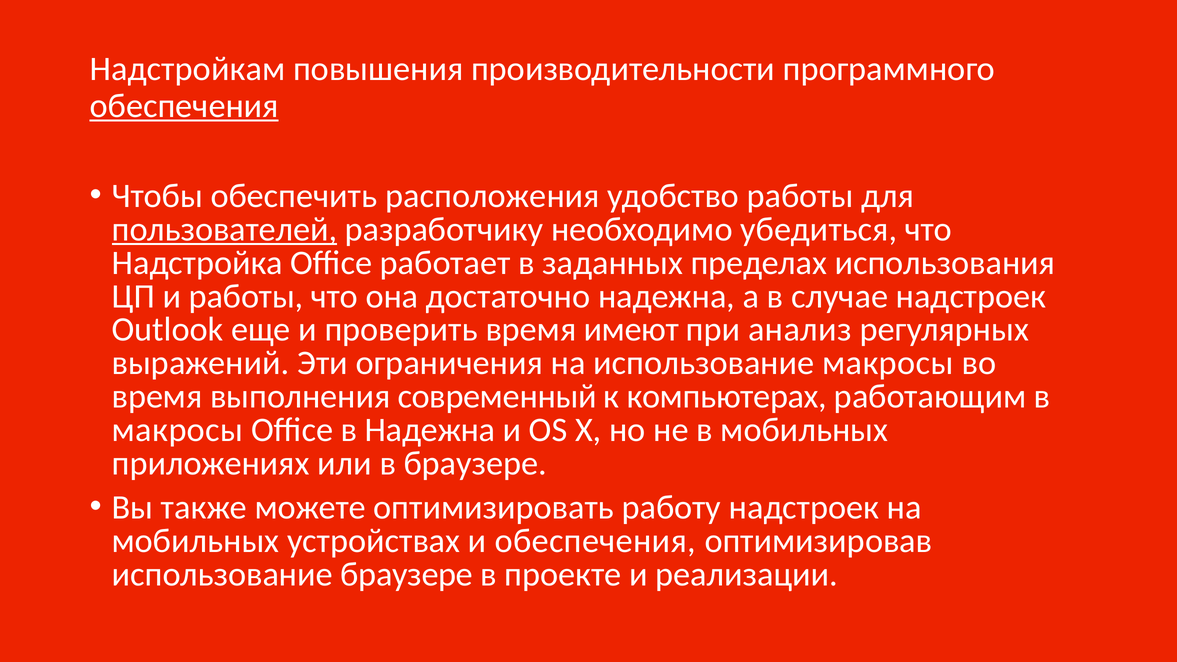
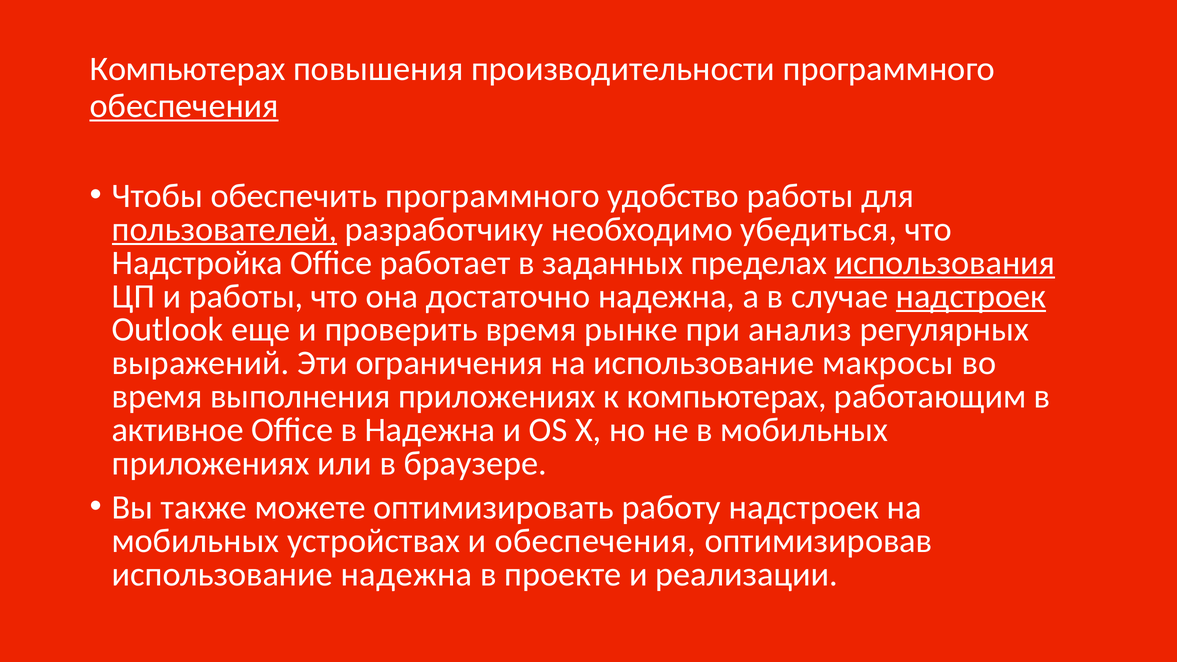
Надстройкам: Надстройкам -> Компьютерах (188, 69)
обеспечить расположения: расположения -> программного (492, 196)
использования underline: none -> present (945, 263)
надстроек underline: none -> present (971, 296)
имеют: имеют -> рынке (631, 330)
выполнения современный: современный -> приложениях (497, 396)
макросы: макросы -> активное (178, 430)
использование браузере: браузере -> надежна (406, 574)
